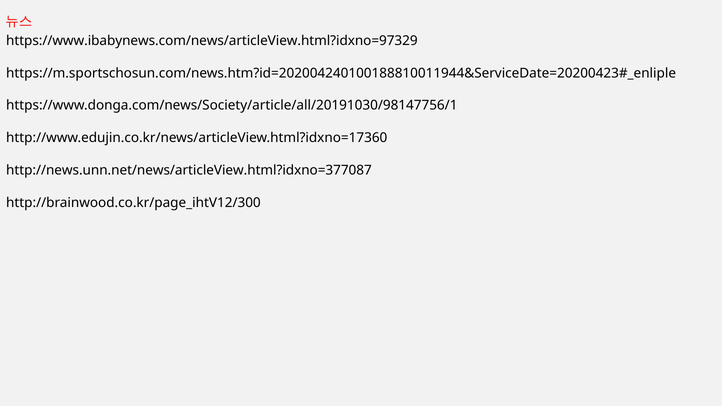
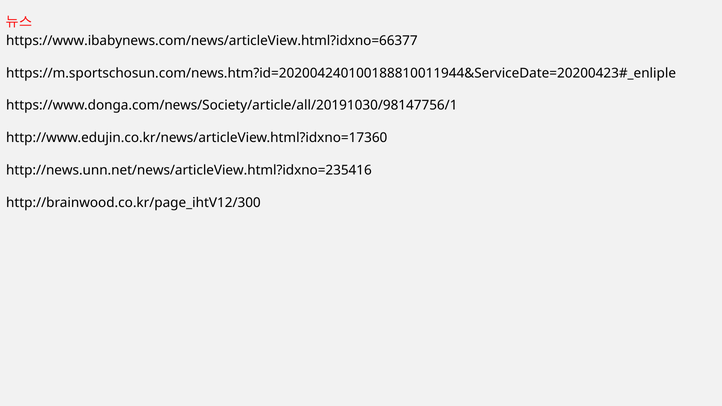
https://www.ibabynews.com/news/articleView.html?idxno=97329: https://www.ibabynews.com/news/articleView.html?idxno=97329 -> https://www.ibabynews.com/news/articleView.html?idxno=66377 (212, 41)
http://news.unn.net/news/articleView.html?idxno=377087: http://news.unn.net/news/articleView.html?idxno=377087 -> http://news.unn.net/news/articleView.html?idxno=235416 (189, 171)
